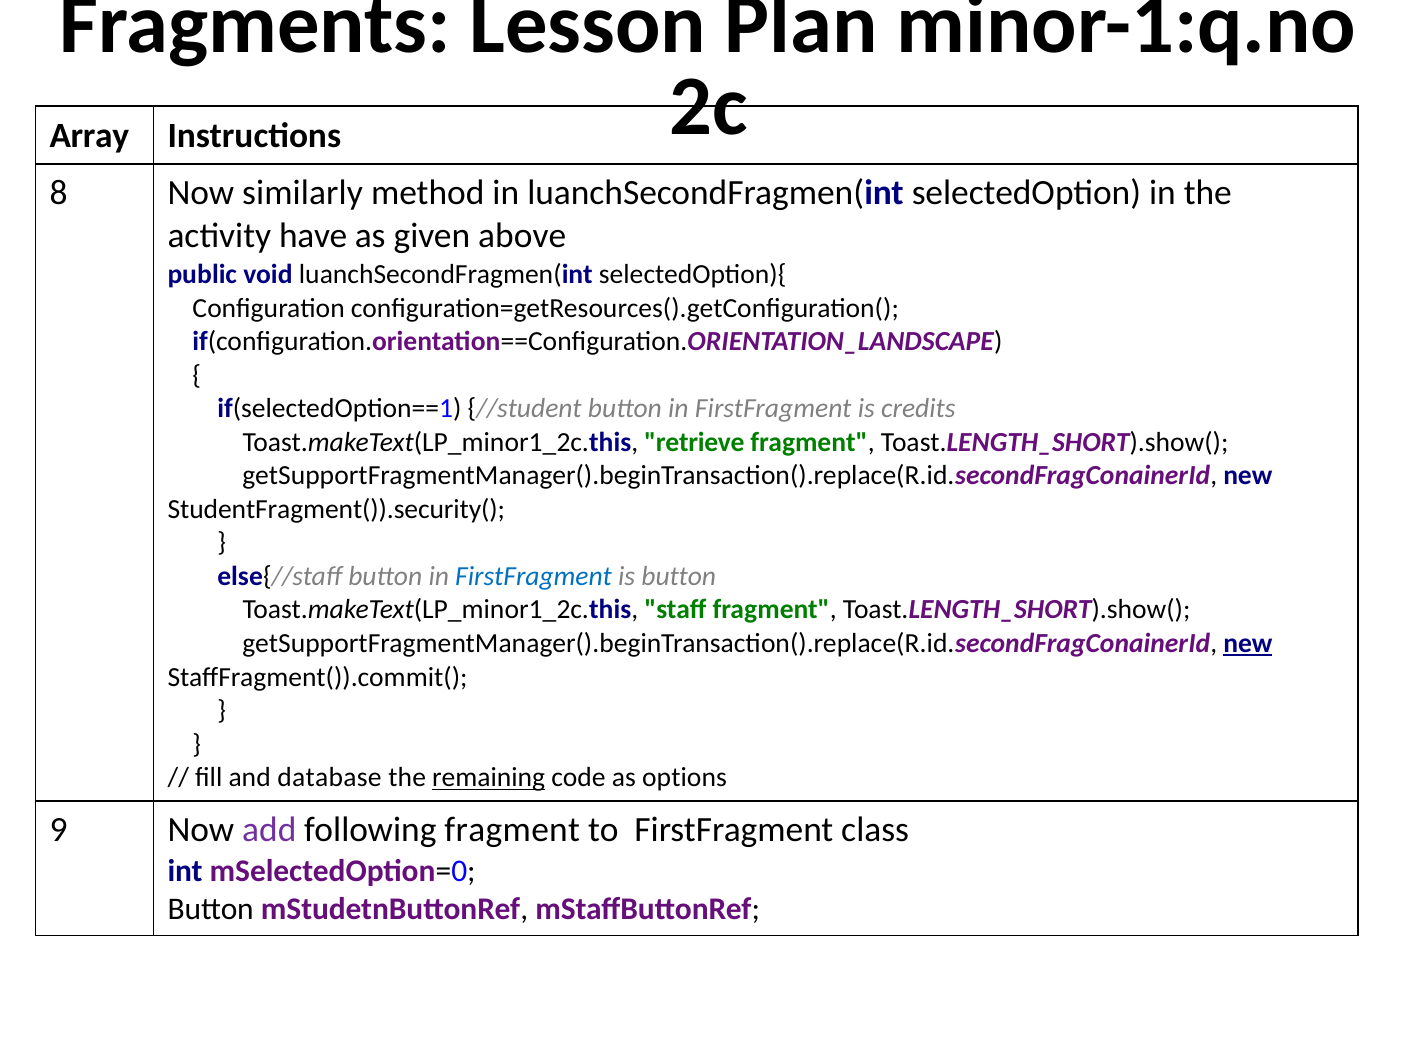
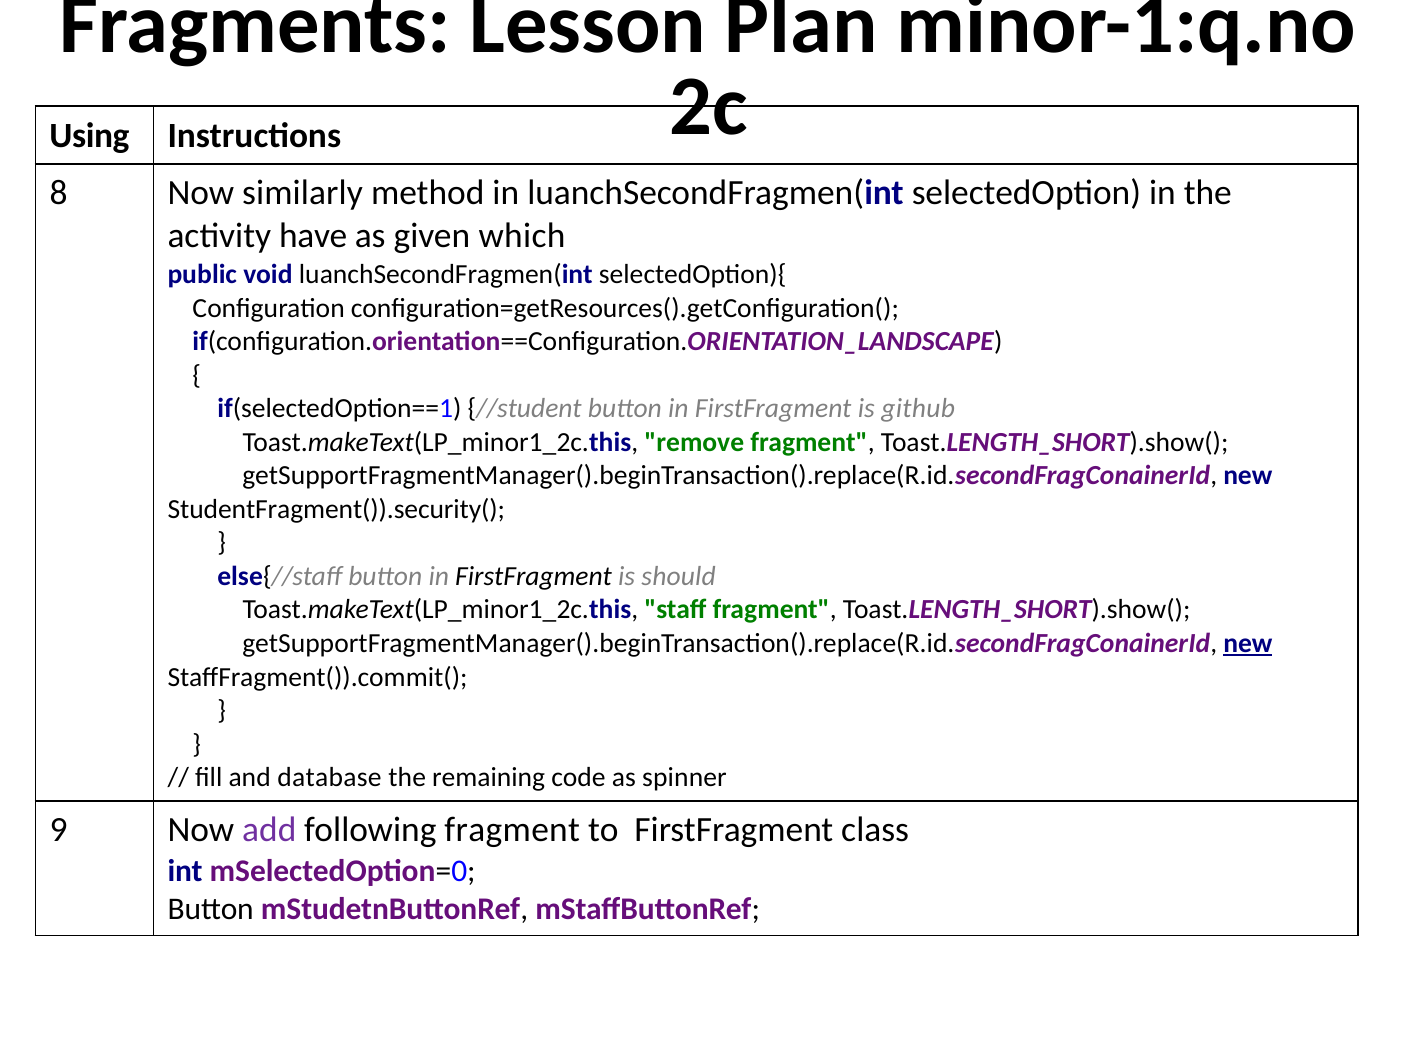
Array: Array -> Using (89, 135)
above: above -> which (522, 236)
credits: credits -> github (918, 409)
retrieve: retrieve -> remove (694, 442)
FirstFragment colour: blue -> black (534, 576)
is button: button -> should (679, 576)
remaining underline: present -> none (489, 777)
options: options -> spinner (684, 777)
